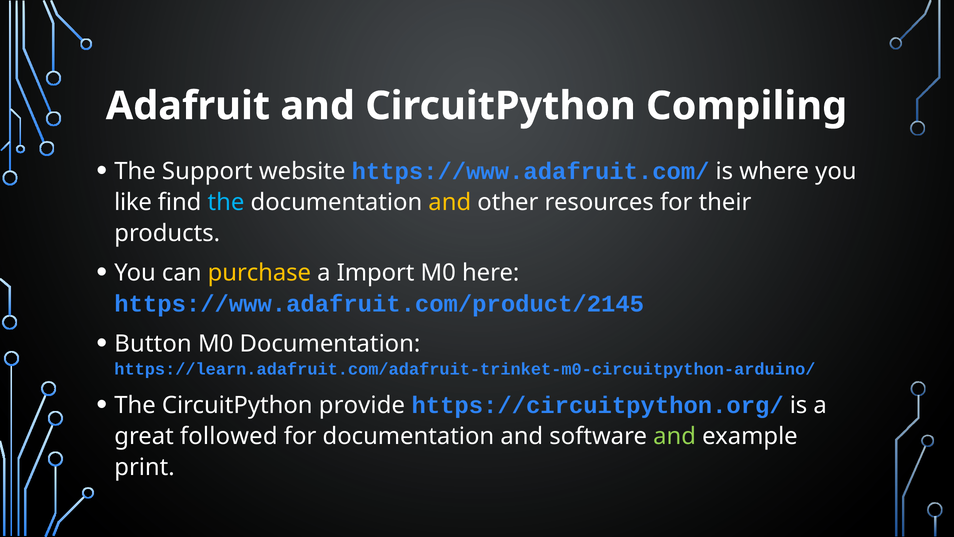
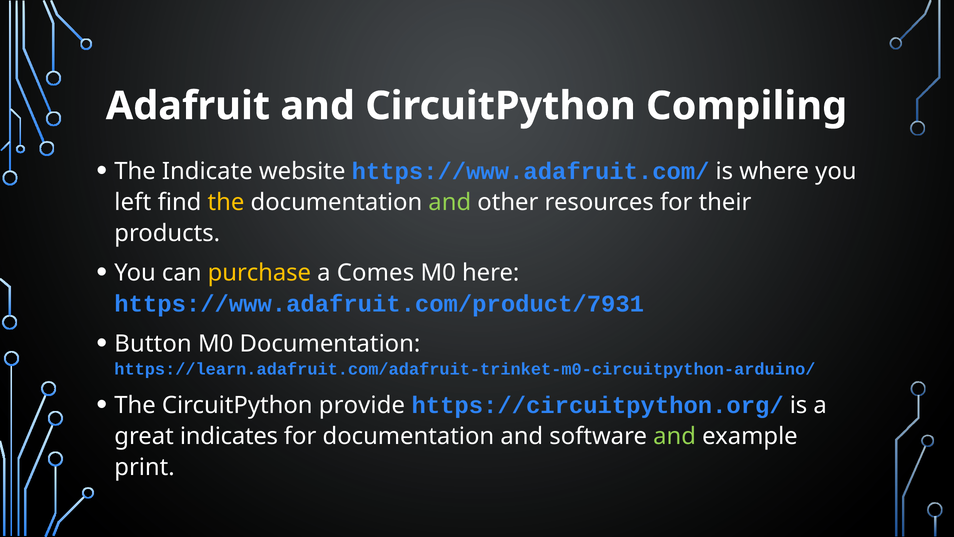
Support: Support -> Indicate (207, 171)
like: like -> left (133, 202)
the colour: light blue -> yellow (226, 202)
and colour: yellow -> light green (450, 202)
Import: Import -> Comes (375, 273)
https://www.adafruit.com/product/2145: https://www.adafruit.com/product/2145 -> https://www.adafruit.com/product/7931 (379, 304)
followed: followed -> indicates (229, 436)
